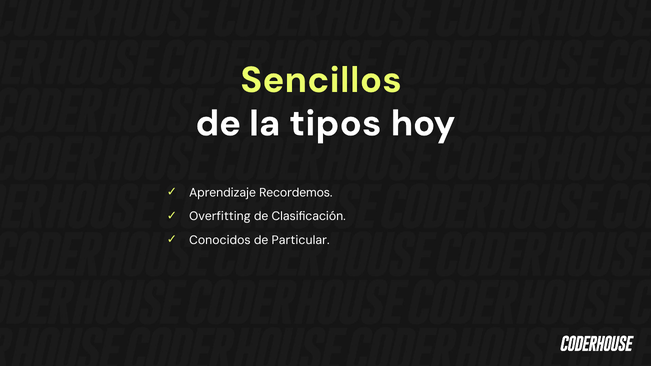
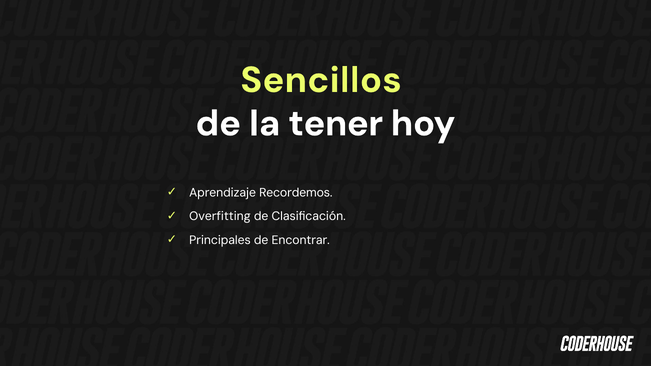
tipos: tipos -> tener (336, 123)
Conocidos: Conocidos -> Principales (220, 240)
Particular: Particular -> Encontrar (301, 240)
